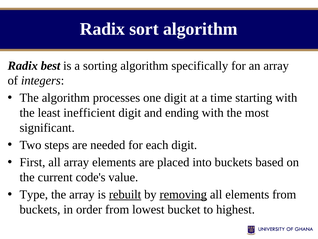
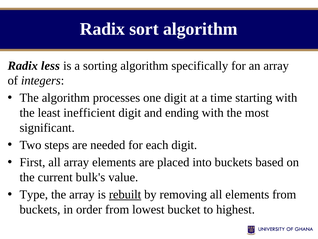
best: best -> less (50, 66)
code's: code's -> bulk's (90, 177)
removing underline: present -> none (183, 194)
